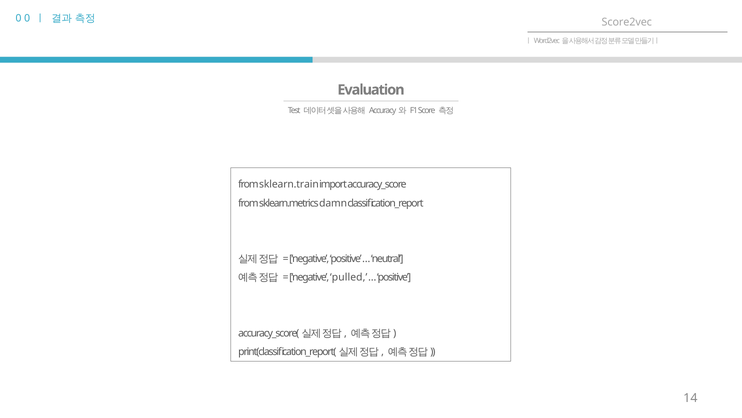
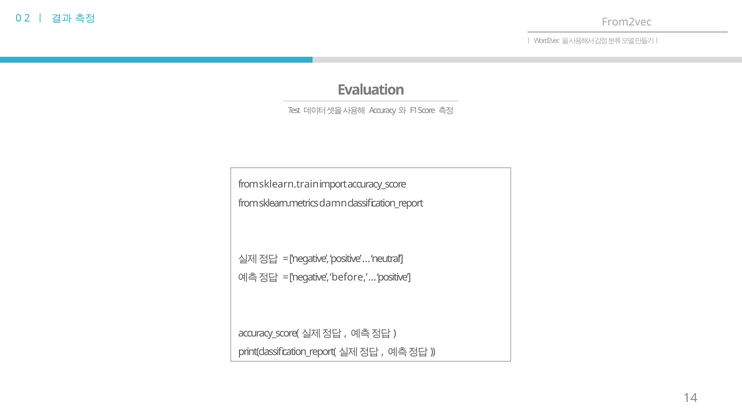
0 0: 0 -> 2 (27, 18)
Score2vec: Score2vec -> From2vec (627, 22)
pulled: pulled -> before (349, 277)
